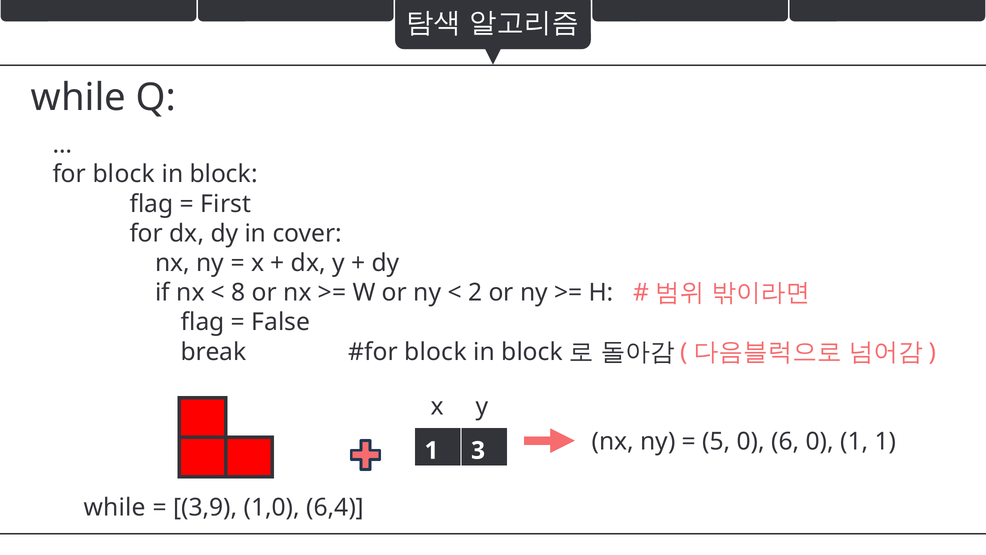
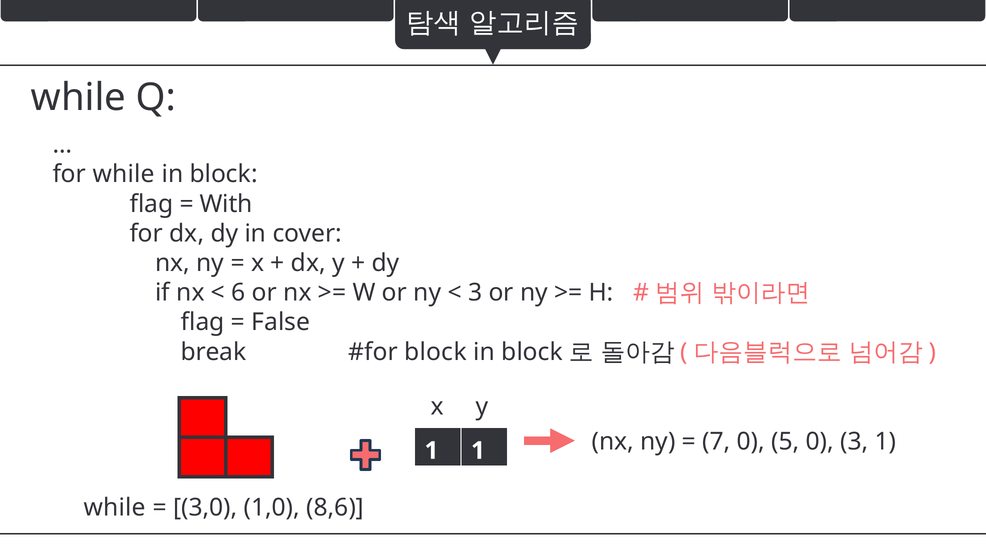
for block: block -> while (124, 174)
First: First -> With (226, 204)
8: 8 -> 6 (239, 292)
2: 2 -> 3 (475, 292)
5: 5 -> 7 (716, 441)
6: 6 -> 5 (785, 441)
0 1: 1 -> 3 (854, 441)
1 3: 3 -> 1 (478, 450)
3,9: 3,9 -> 3,0 (205, 507)
6,4: 6,4 -> 8,6 (335, 507)
